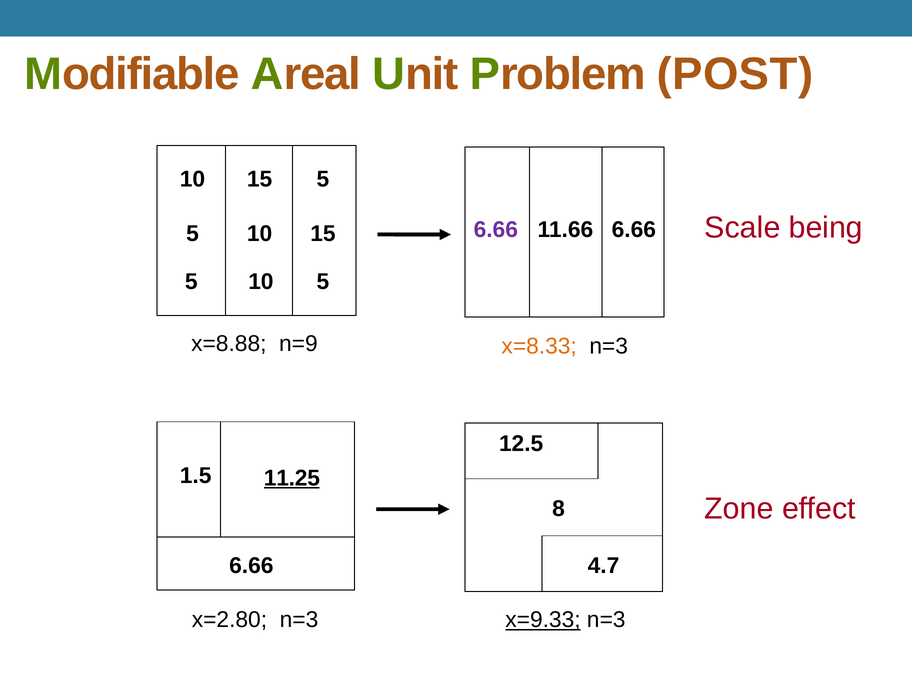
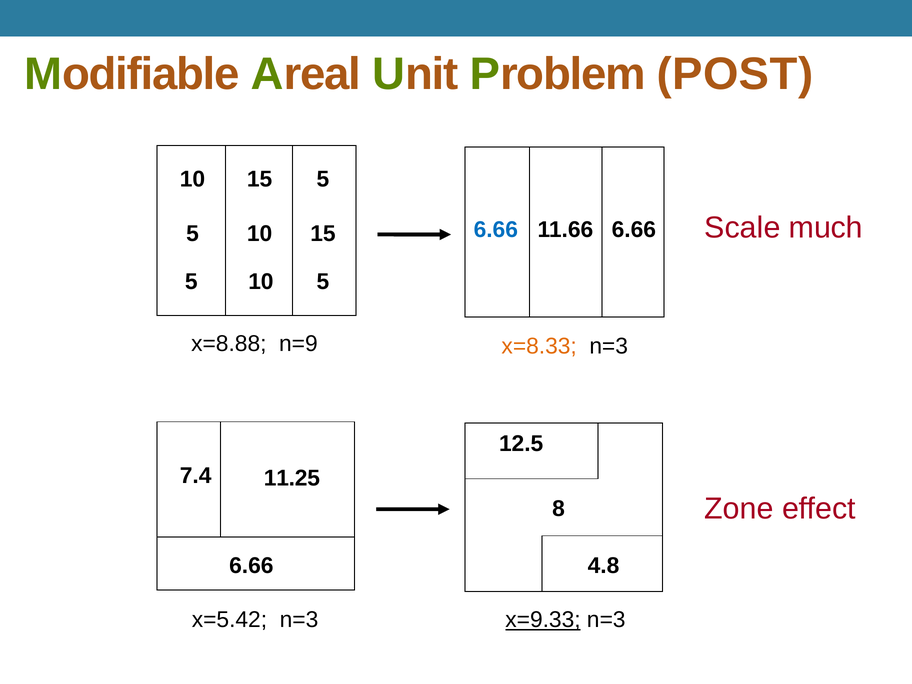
being: being -> much (826, 228)
6.66 colour: purple -> blue (496, 230)
1.5: 1.5 -> 7.4 (196, 476)
11.25 underline: present -> none (292, 478)
4.7: 4.7 -> 4.8 (603, 565)
x=2.80: x=2.80 -> x=5.42 (229, 620)
